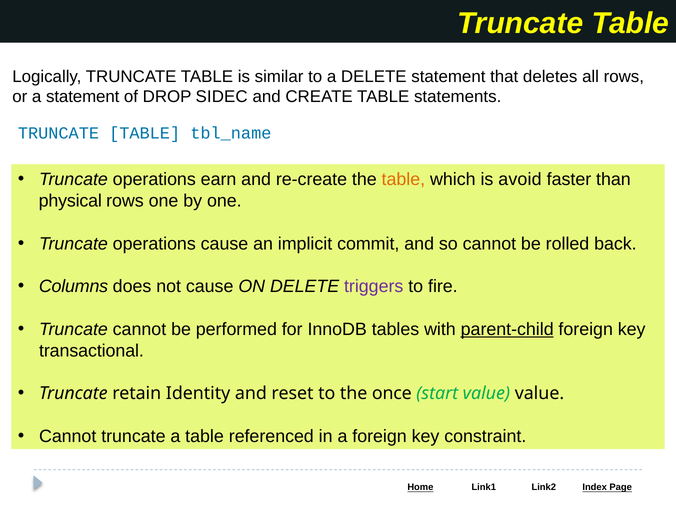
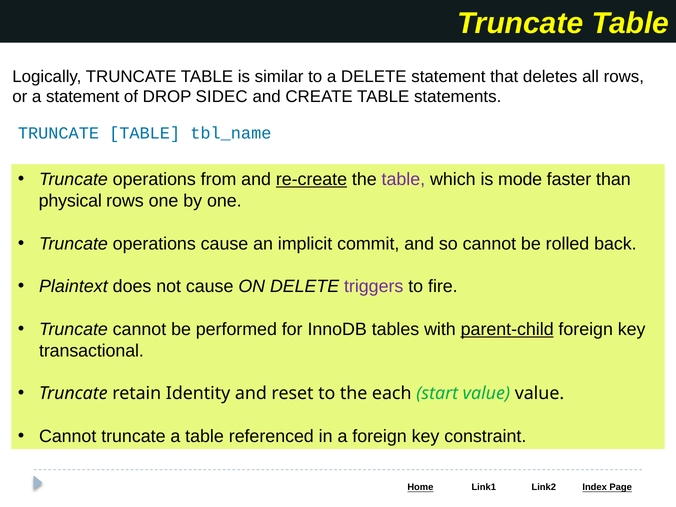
earn: earn -> from (219, 179)
re-create underline: none -> present (311, 179)
table colour: orange -> purple (403, 179)
avoid: avoid -> mode (520, 179)
Columns: Columns -> Plaintext (73, 286)
once: once -> each (392, 393)
